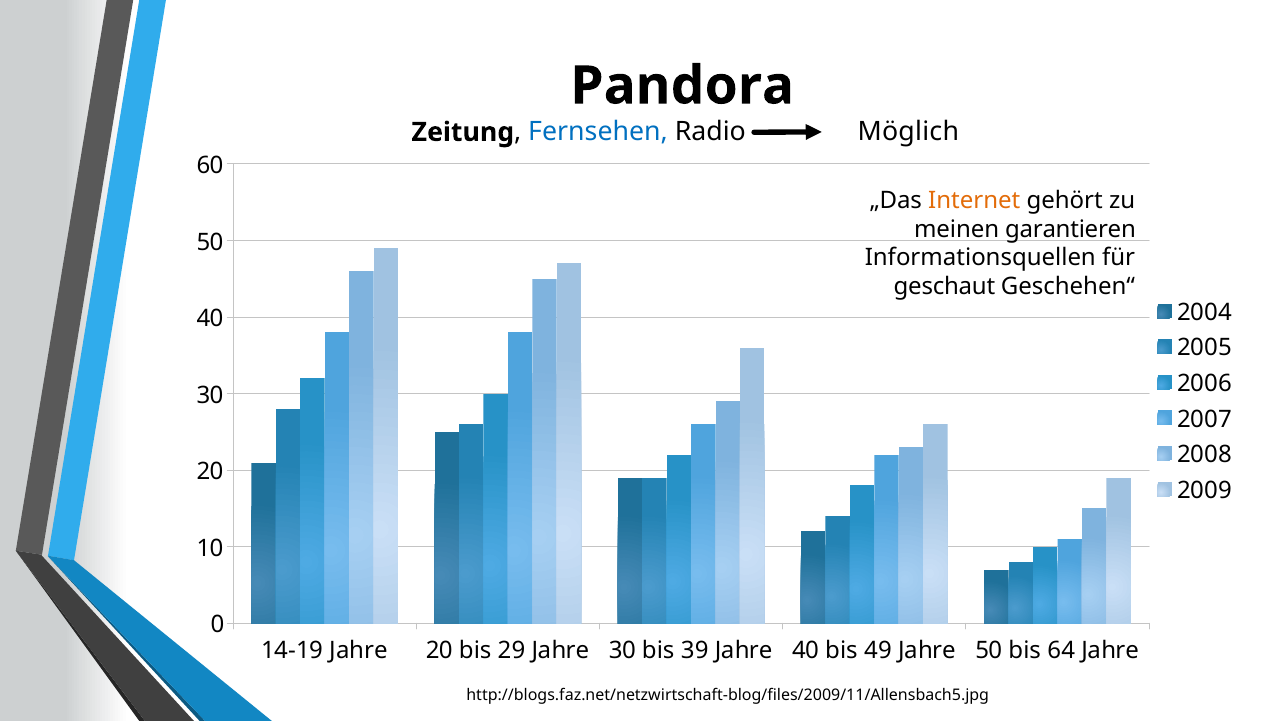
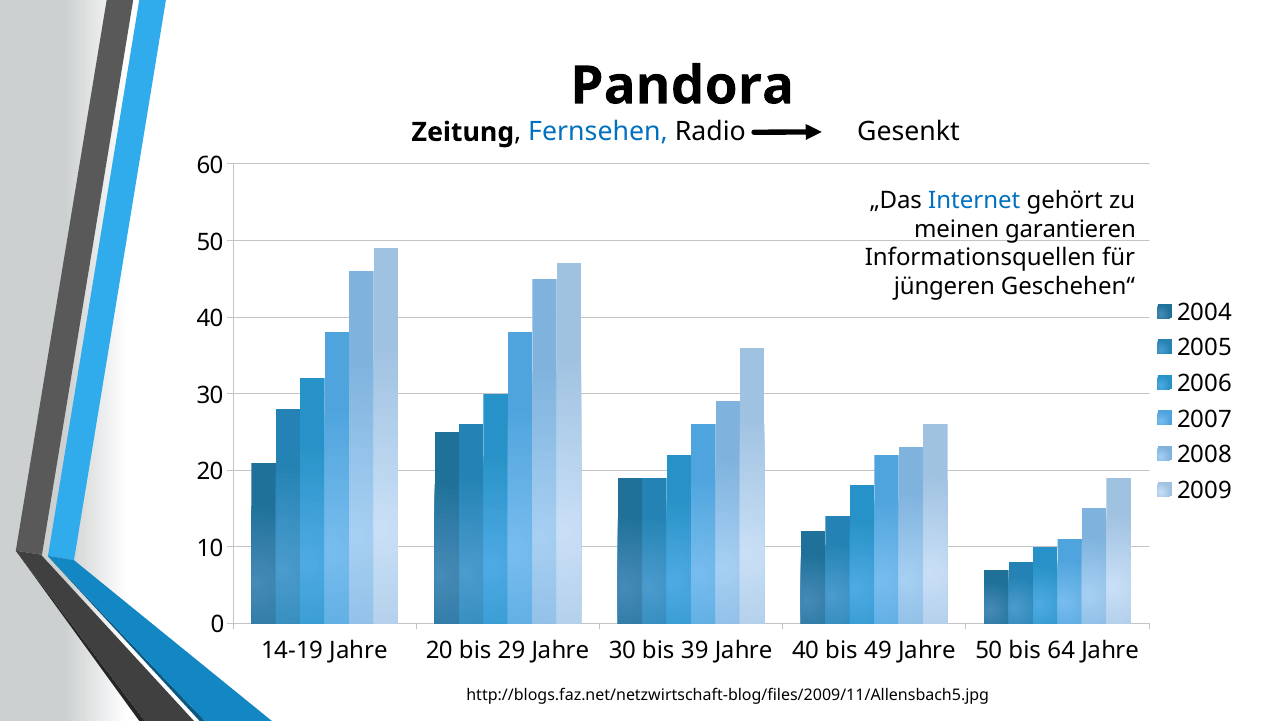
Möglich: Möglich -> Gesenkt (908, 132)
Internet colour: orange -> blue (974, 200)
geschaut: geschaut -> jüngeren (944, 287)
